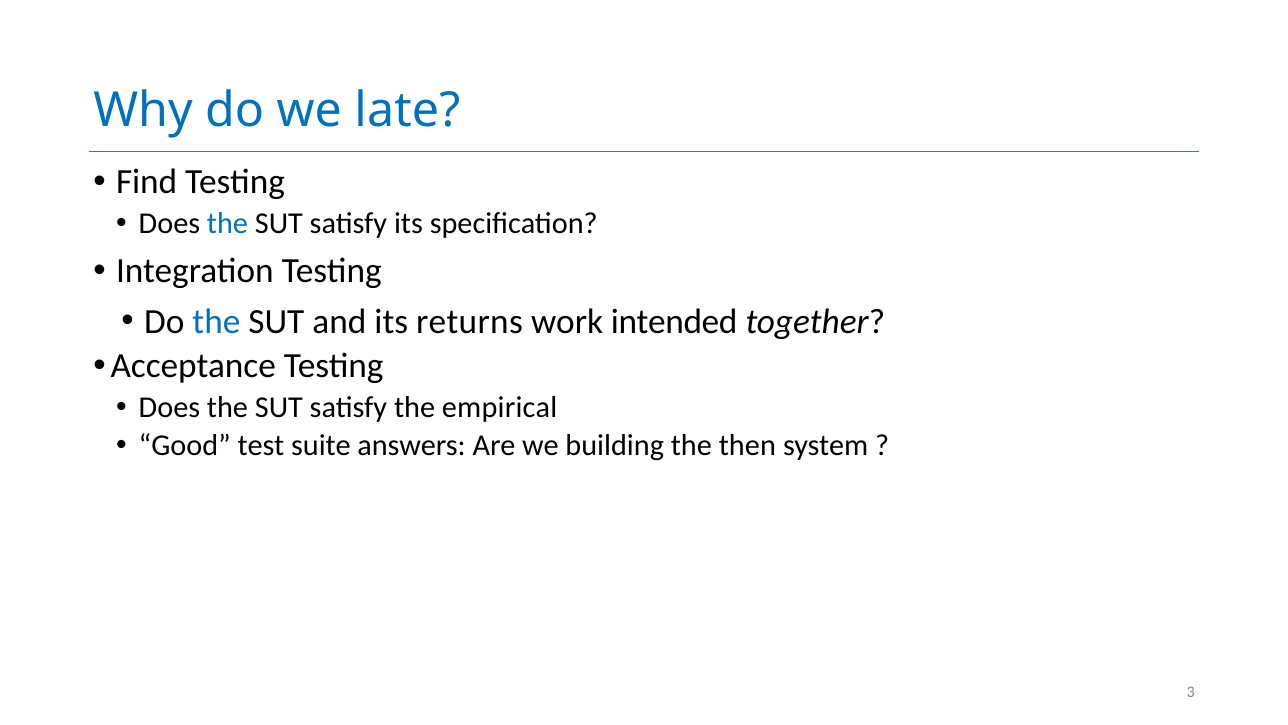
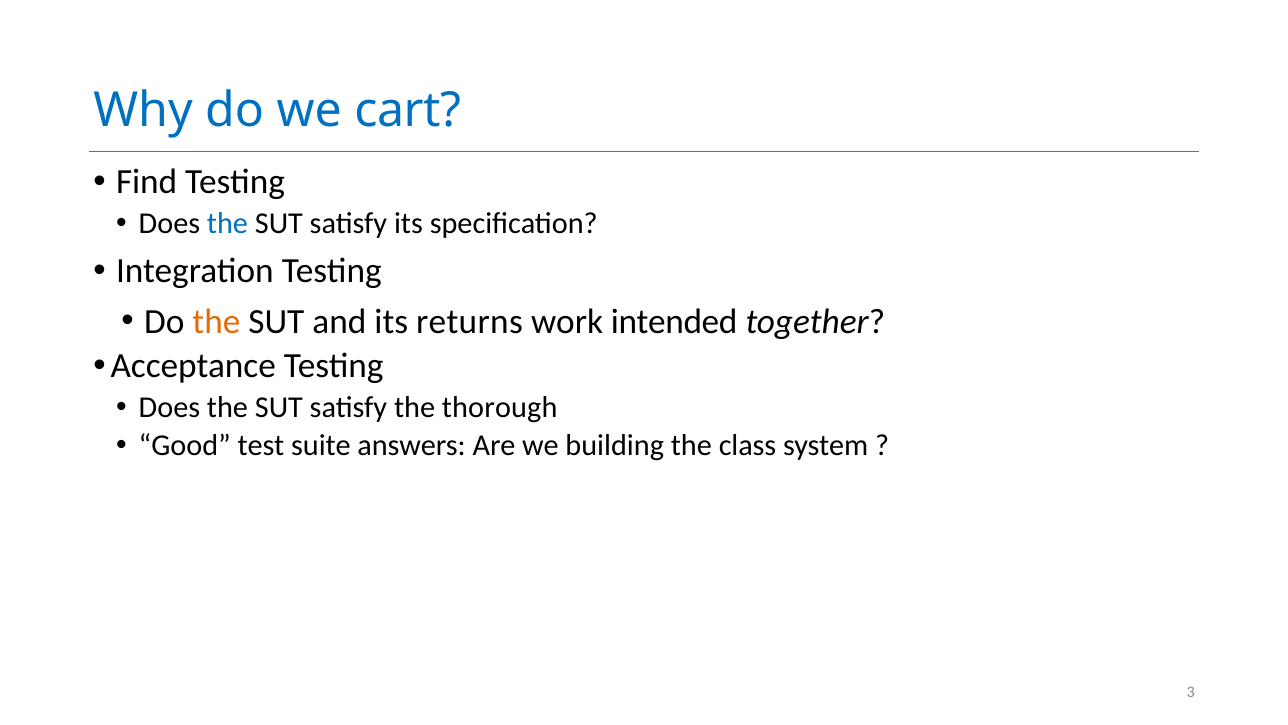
late: late -> cart (408, 111)
the colour: blue -> orange (216, 321)
empirical: empirical -> thorough (500, 407)
then: then -> class (747, 446)
